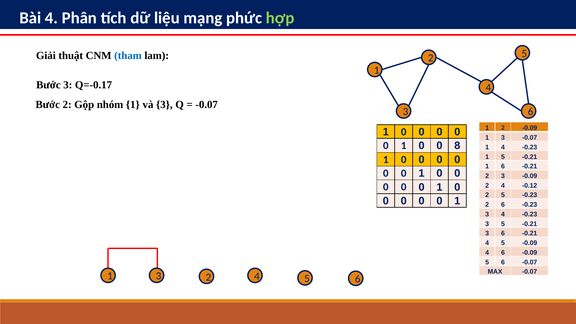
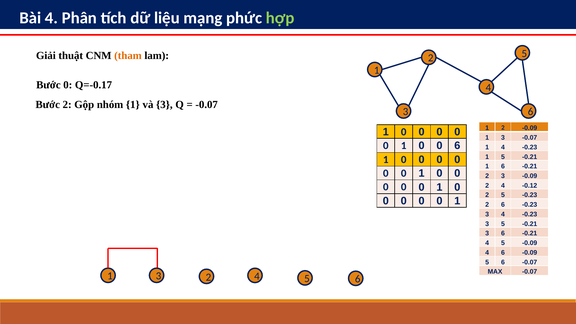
tham colour: blue -> orange (128, 56)
Bước 3: 3 -> 0 (68, 85)
0 8: 8 -> 6 (457, 146)
